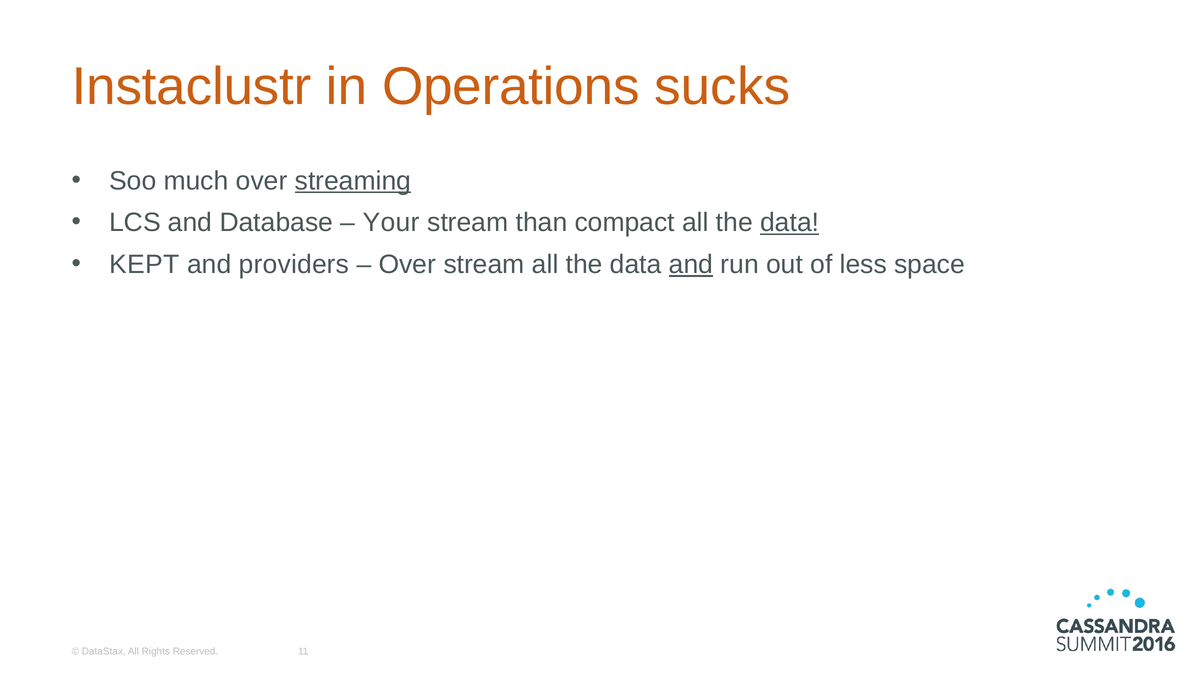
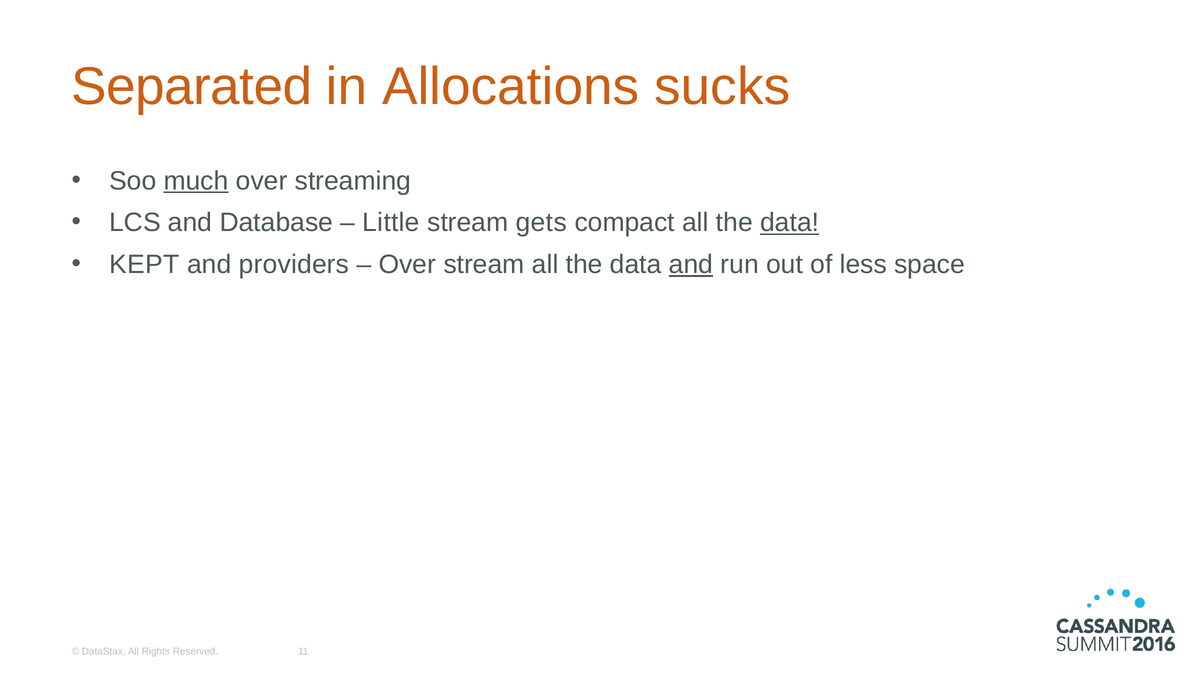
Instaclustr: Instaclustr -> Separated (192, 87)
Operations: Operations -> Allocations (511, 87)
much underline: none -> present (196, 181)
streaming underline: present -> none (353, 181)
Your: Your -> Little (391, 223)
than: than -> gets (541, 223)
